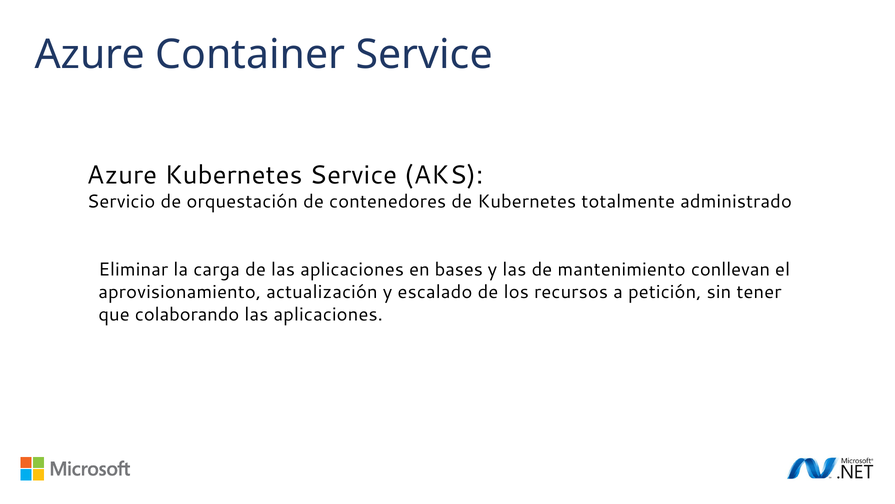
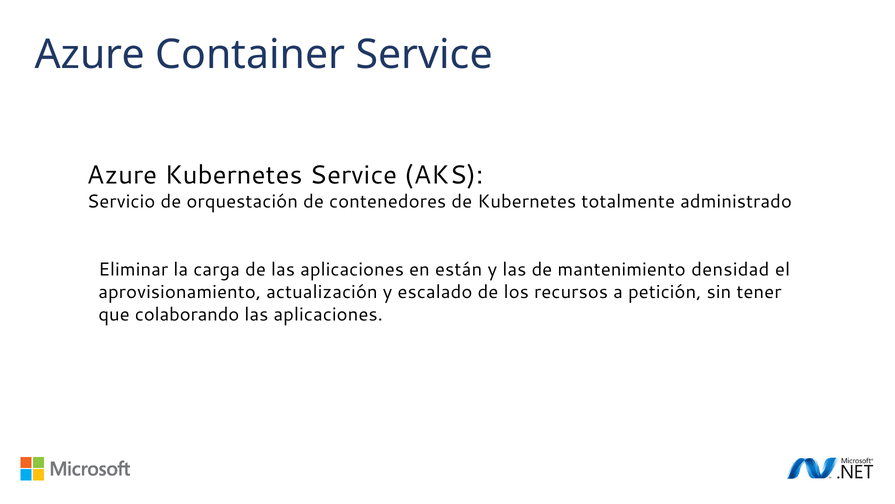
bases: bases -> están (459, 269)
conllevan: conllevan -> densidad (730, 269)
